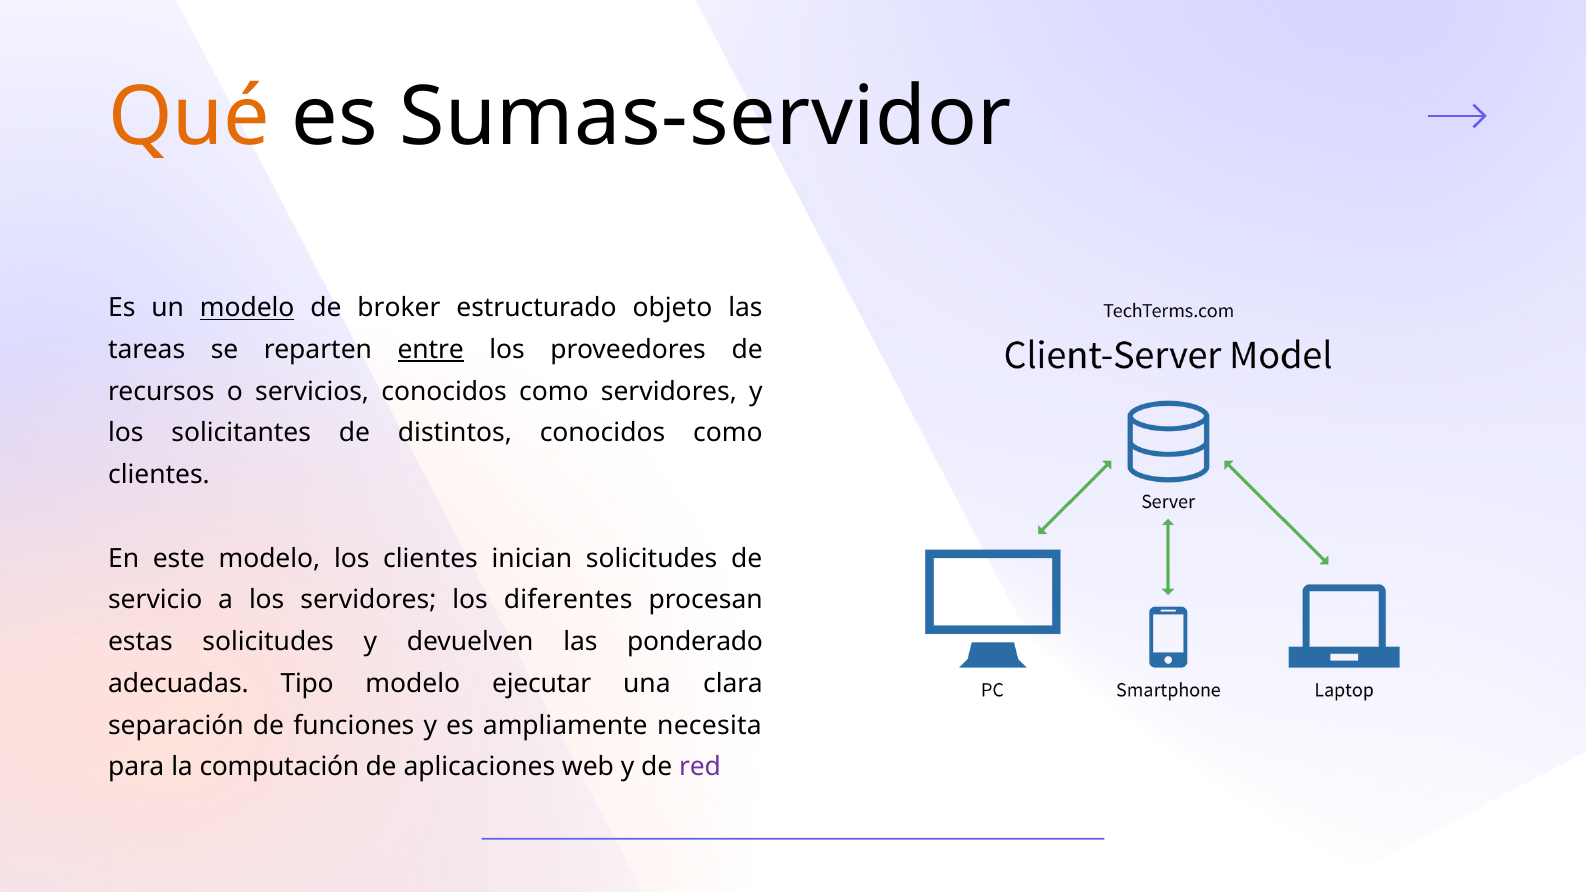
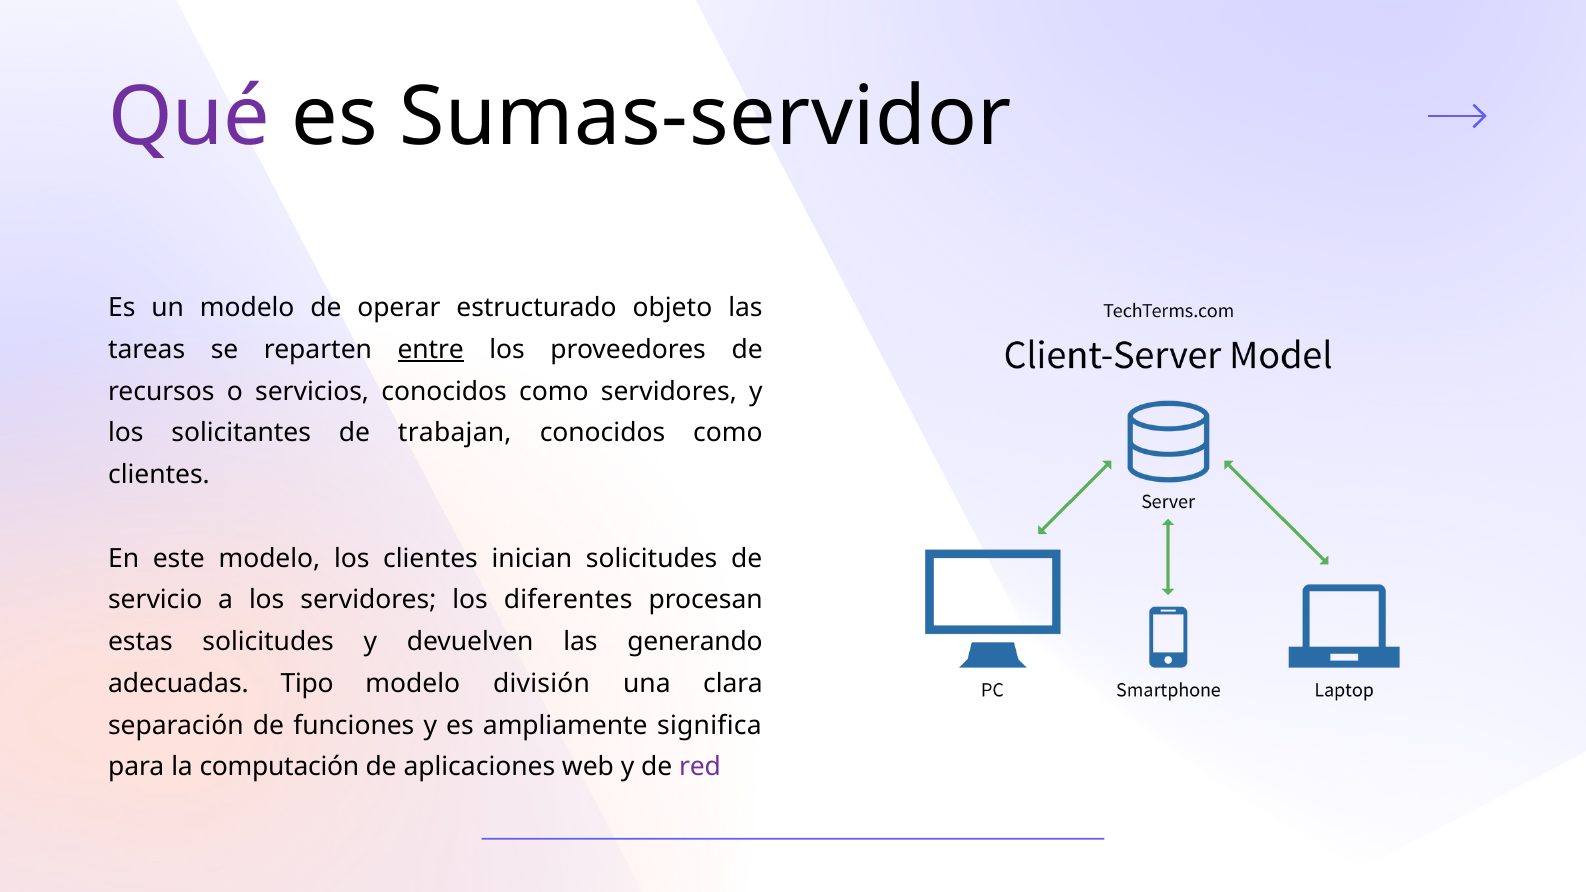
Qué colour: orange -> purple (189, 117)
modelo underline: present -> none (247, 308)
broker: broker -> operar (399, 308)
distintos: distintos -> trabajan (455, 433)
ponderado: ponderado -> generando (695, 642)
ejecutar: ejecutar -> división (542, 684)
necesita: necesita -> significa (709, 725)
